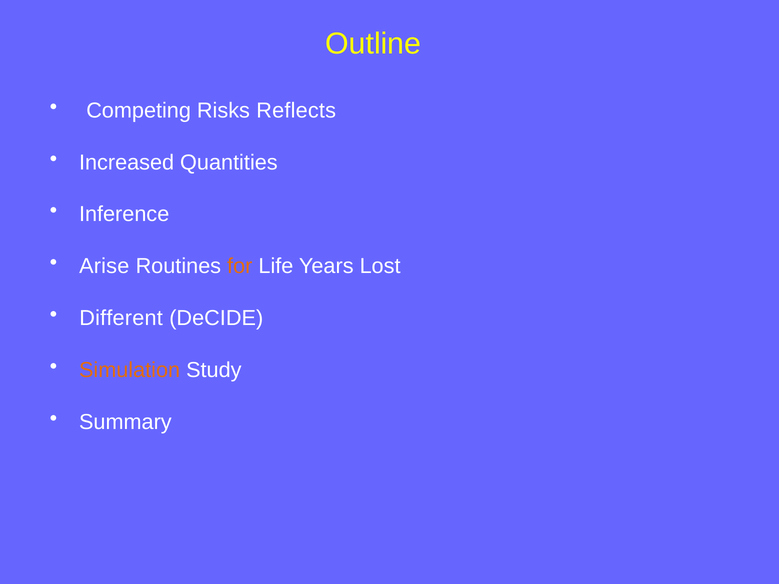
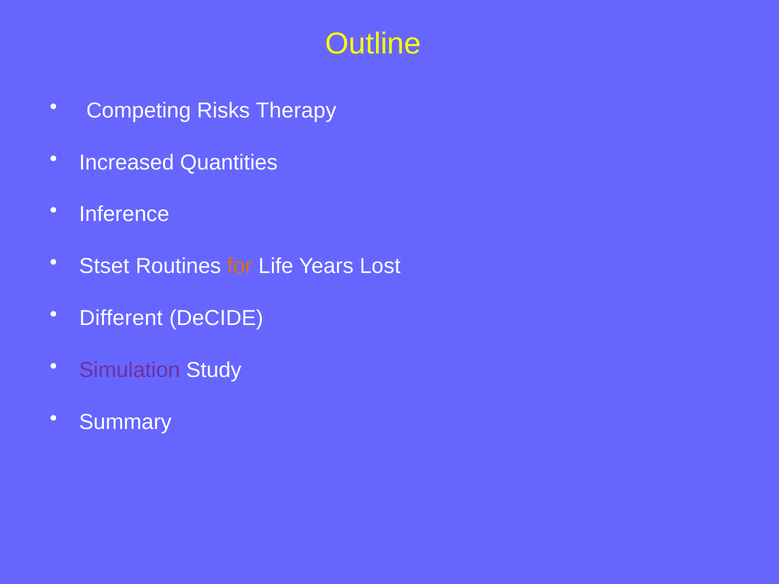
Reflects: Reflects -> Therapy (296, 111)
Arise: Arise -> Stset (104, 266)
Simulation colour: orange -> purple (130, 370)
